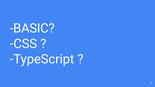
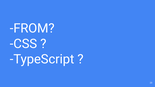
BASIC: BASIC -> FROM (32, 28)
